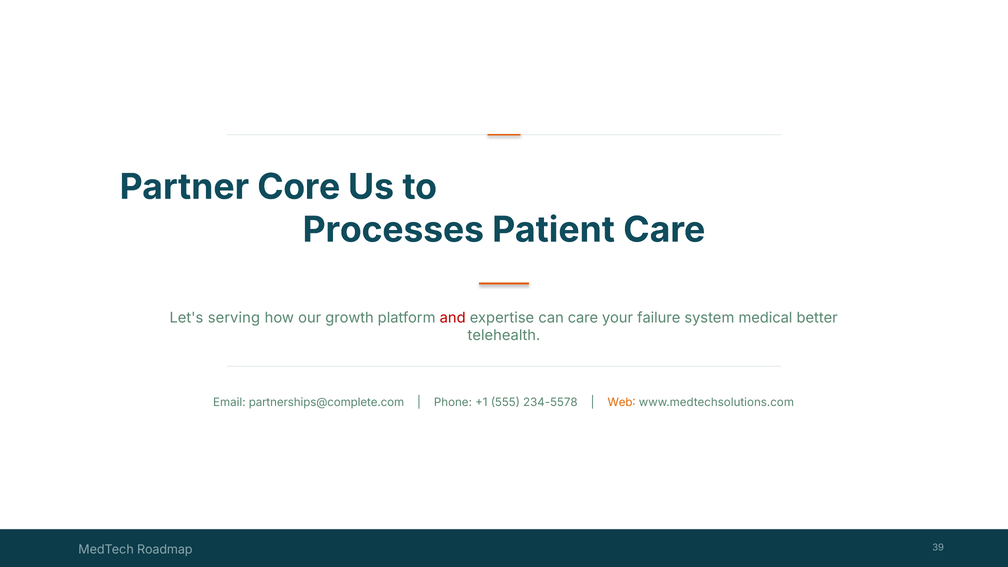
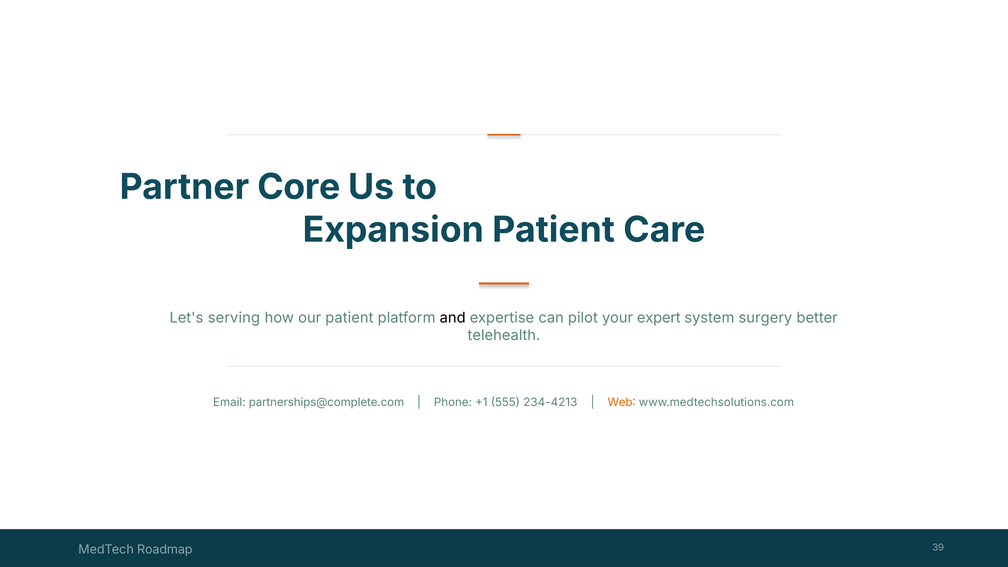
Processes: Processes -> Expansion (393, 230)
our growth: growth -> patient (349, 318)
and colour: red -> black (453, 318)
can care: care -> pilot (583, 318)
failure: failure -> expert (659, 318)
medical: medical -> surgery (765, 318)
234-5578: 234-5578 -> 234-4213 (550, 402)
